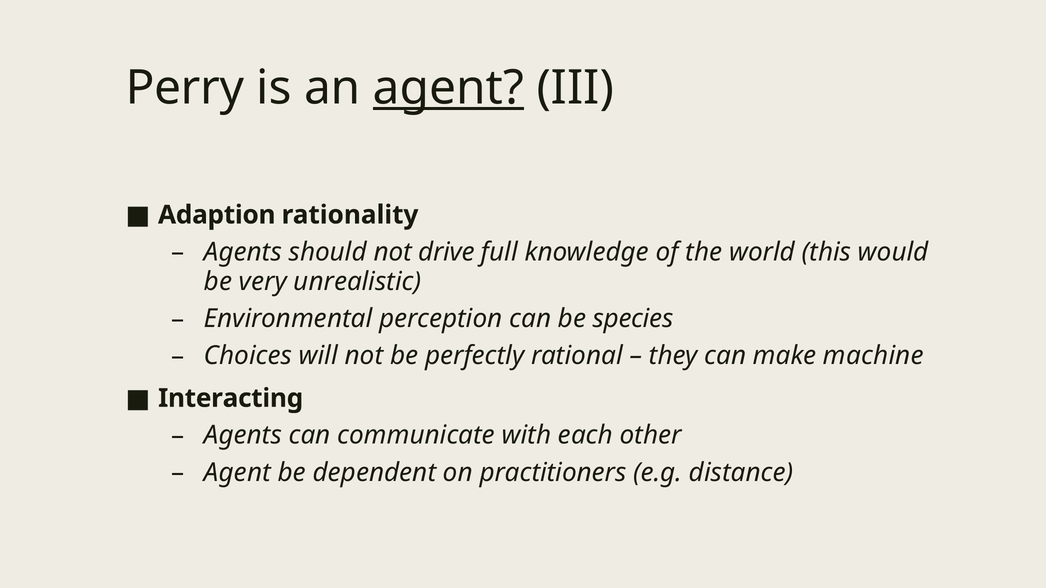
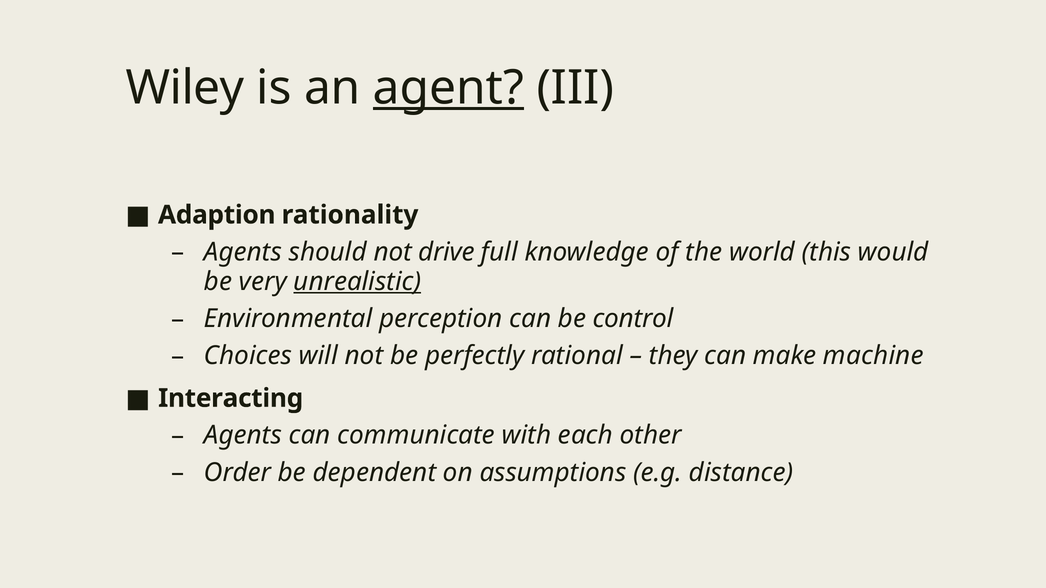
Perry: Perry -> Wiley (185, 88)
unrealistic underline: none -> present (357, 282)
species: species -> control (633, 319)
Agent: Agent -> Order (238, 473)
practitioners: practitioners -> assumptions (553, 473)
